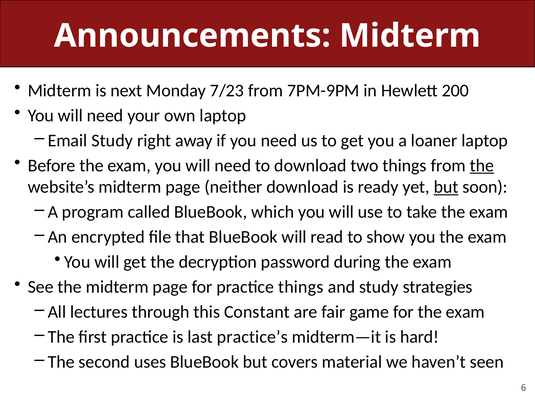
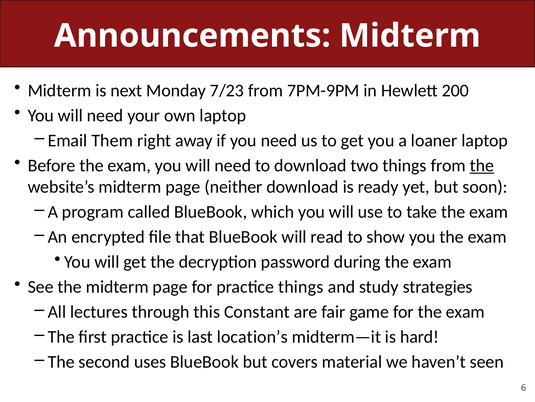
Email Study: Study -> Them (112, 140)
but underline: present -> none (446, 187)
practice’s: practice’s -> location’s (252, 336)
